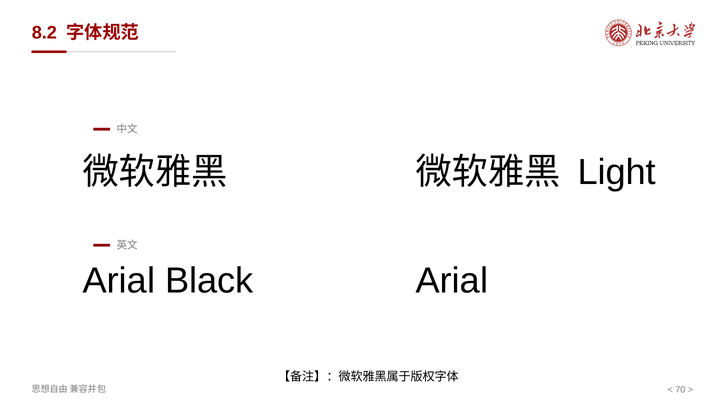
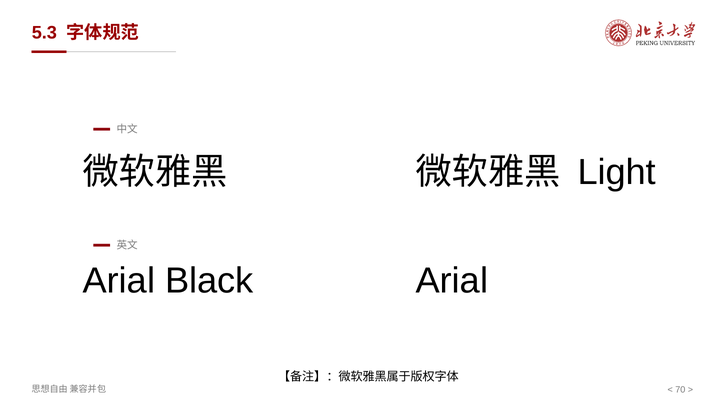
8.2: 8.2 -> 5.3 (44, 33)
